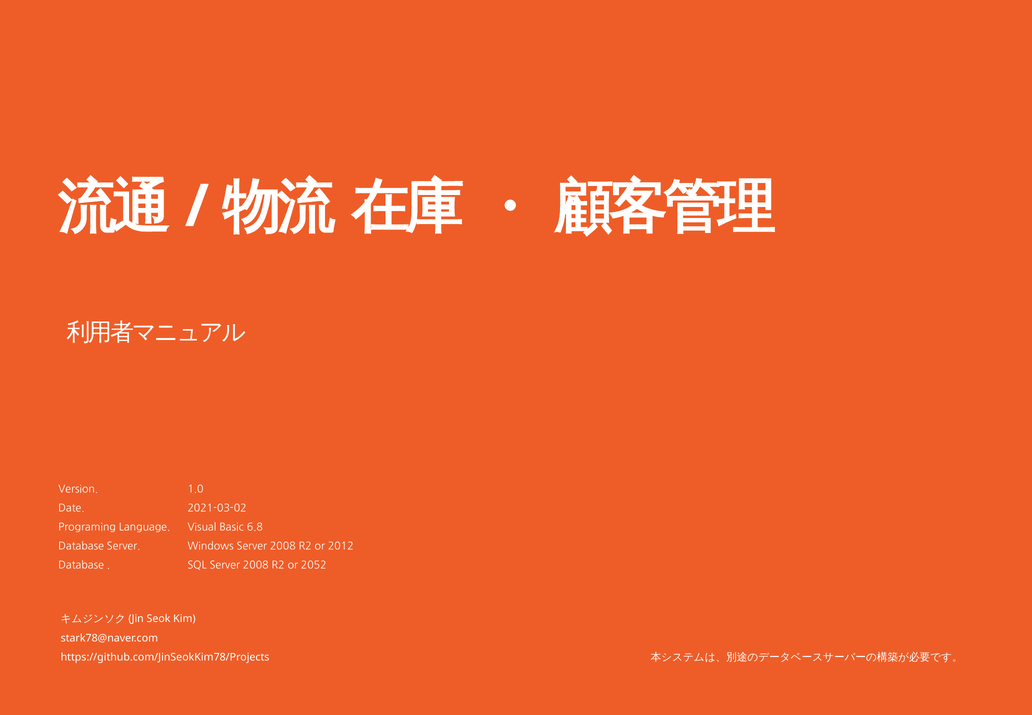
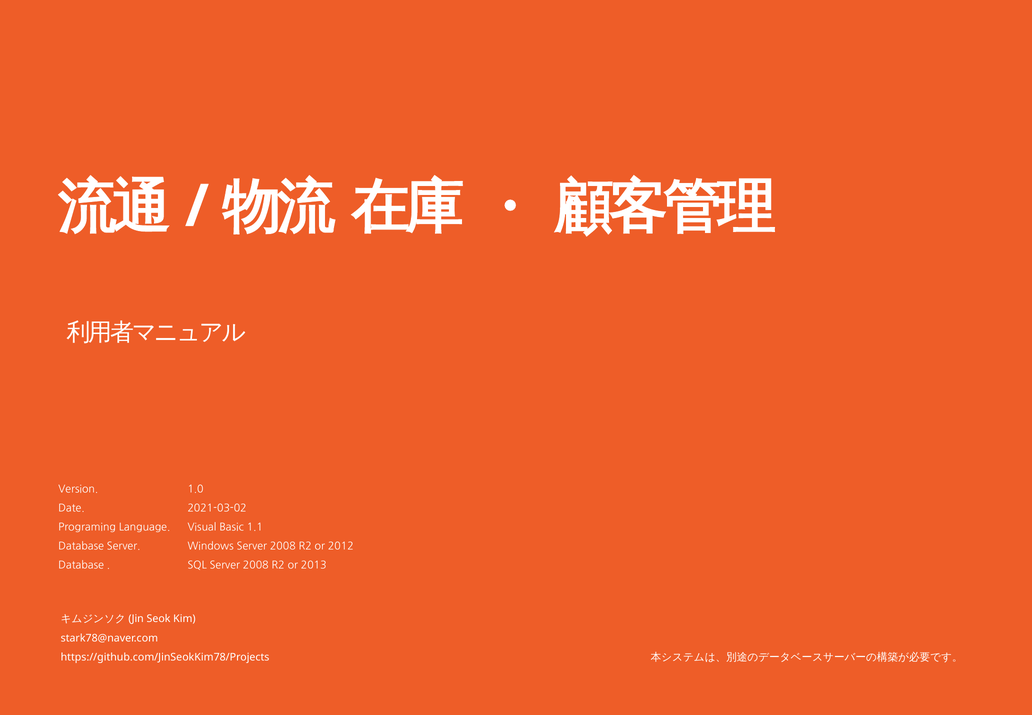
6.8: 6.8 -> 1.1 (255, 527)
2052: 2052 -> 2013 (314, 565)
